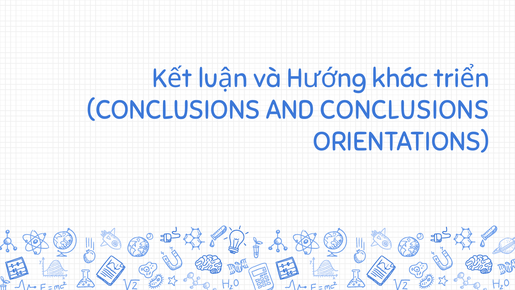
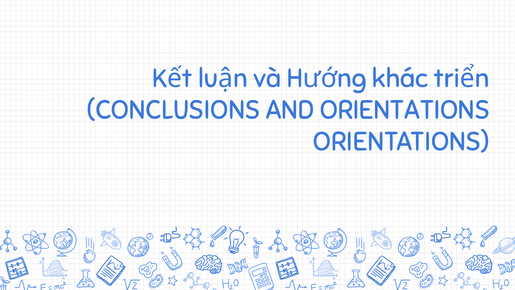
AND CONCLUSIONS: CONCLUSIONS -> ORIENTATIONS (405, 110)
